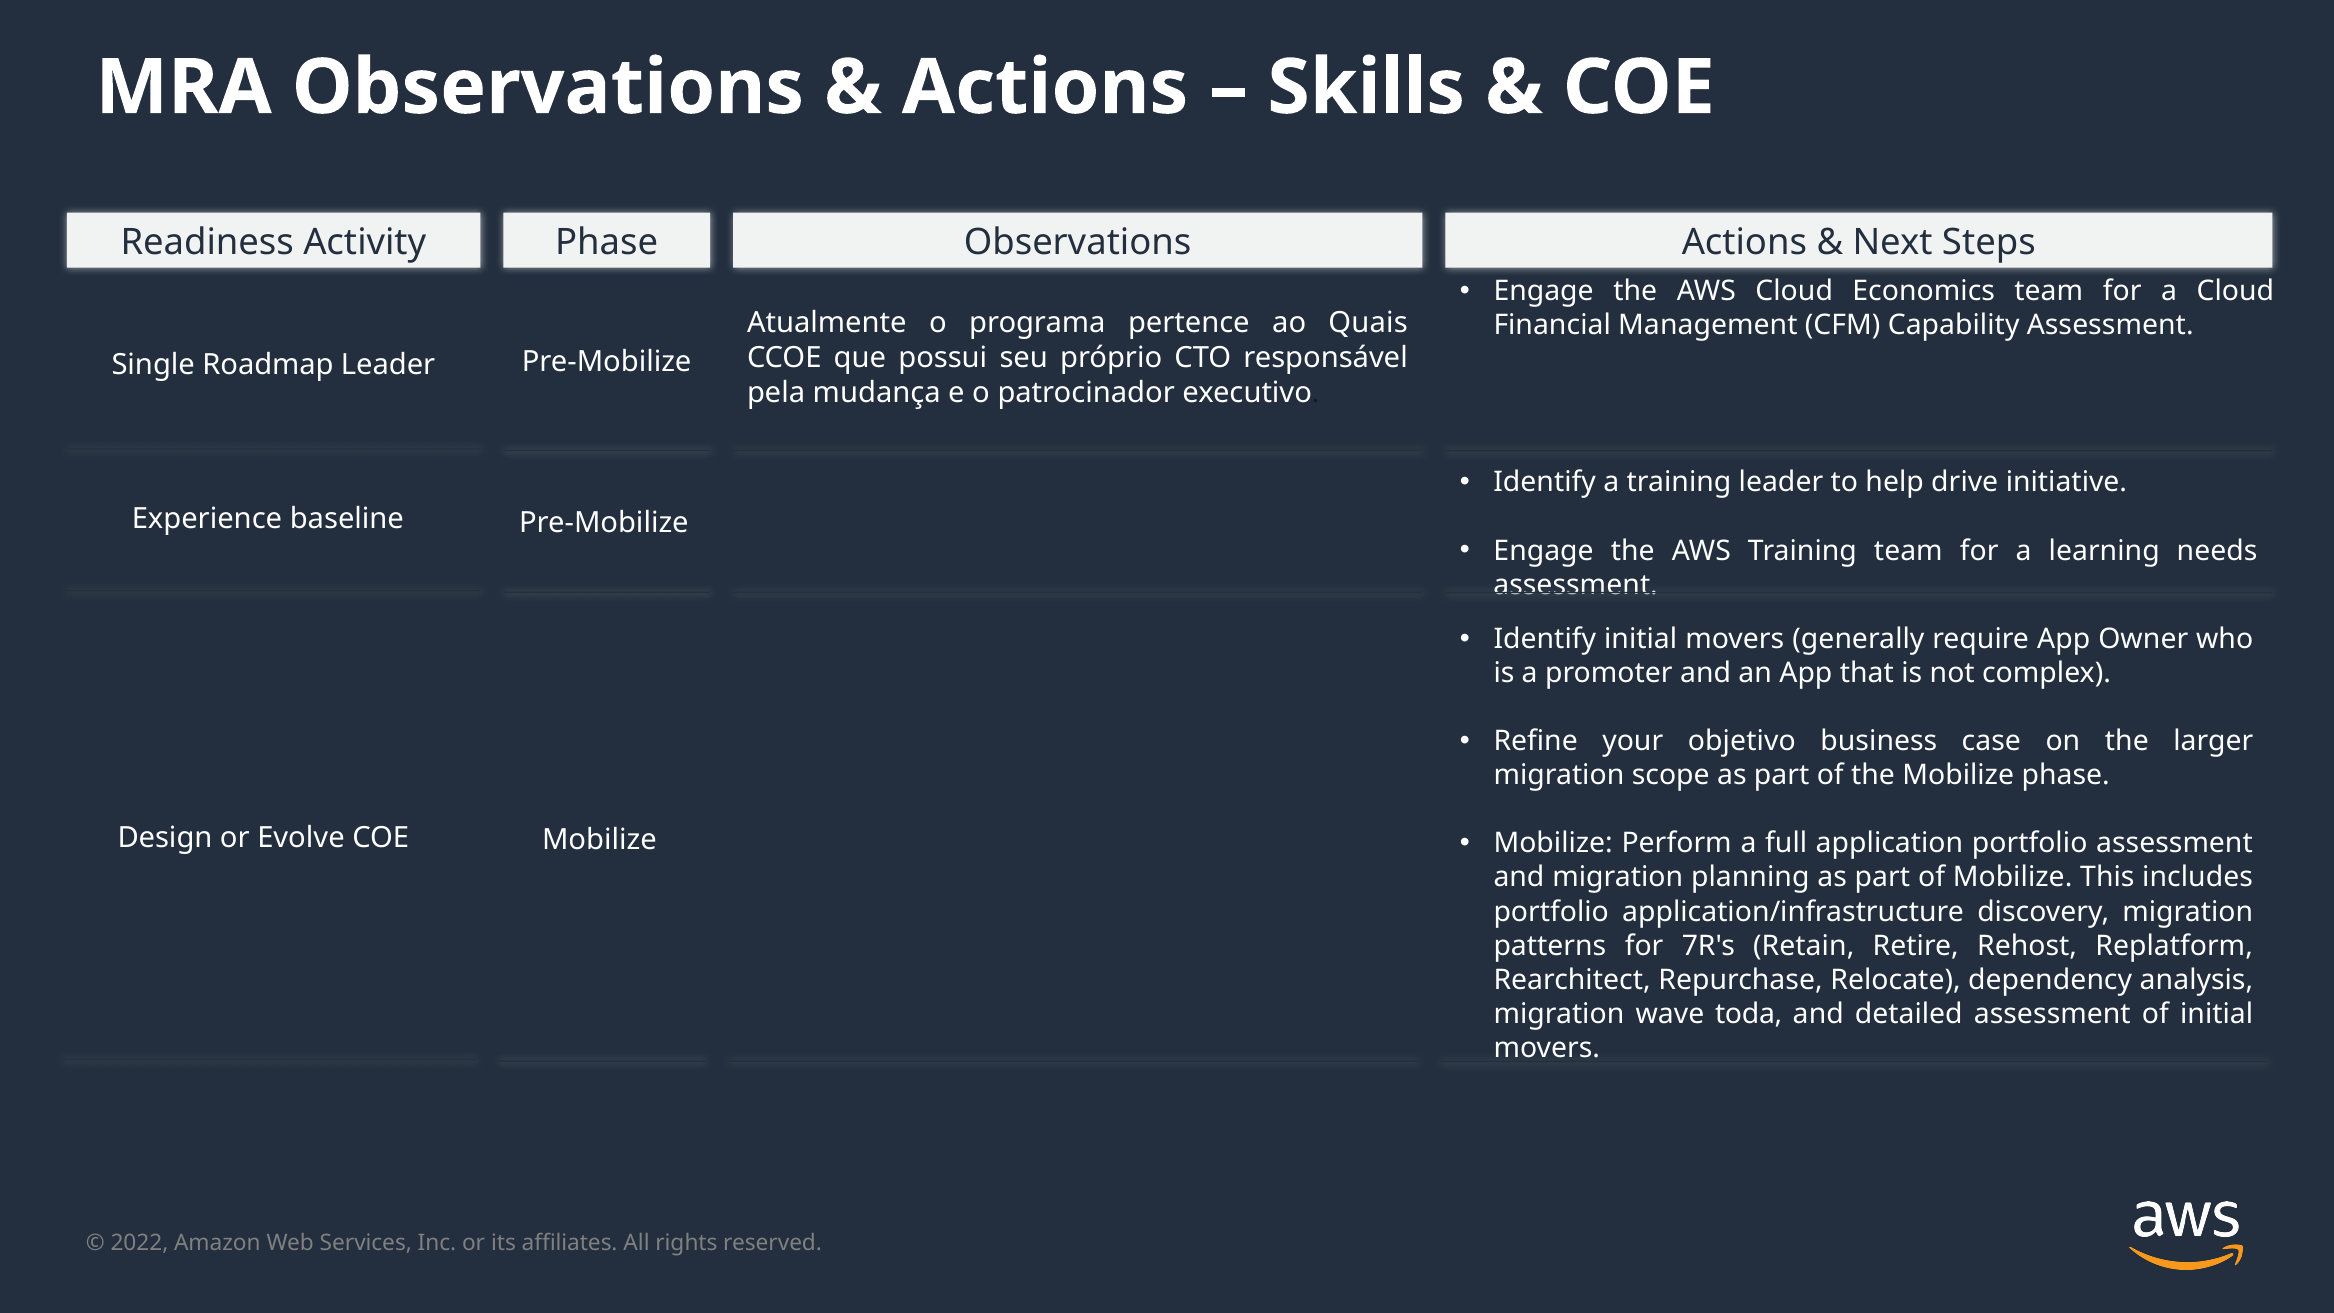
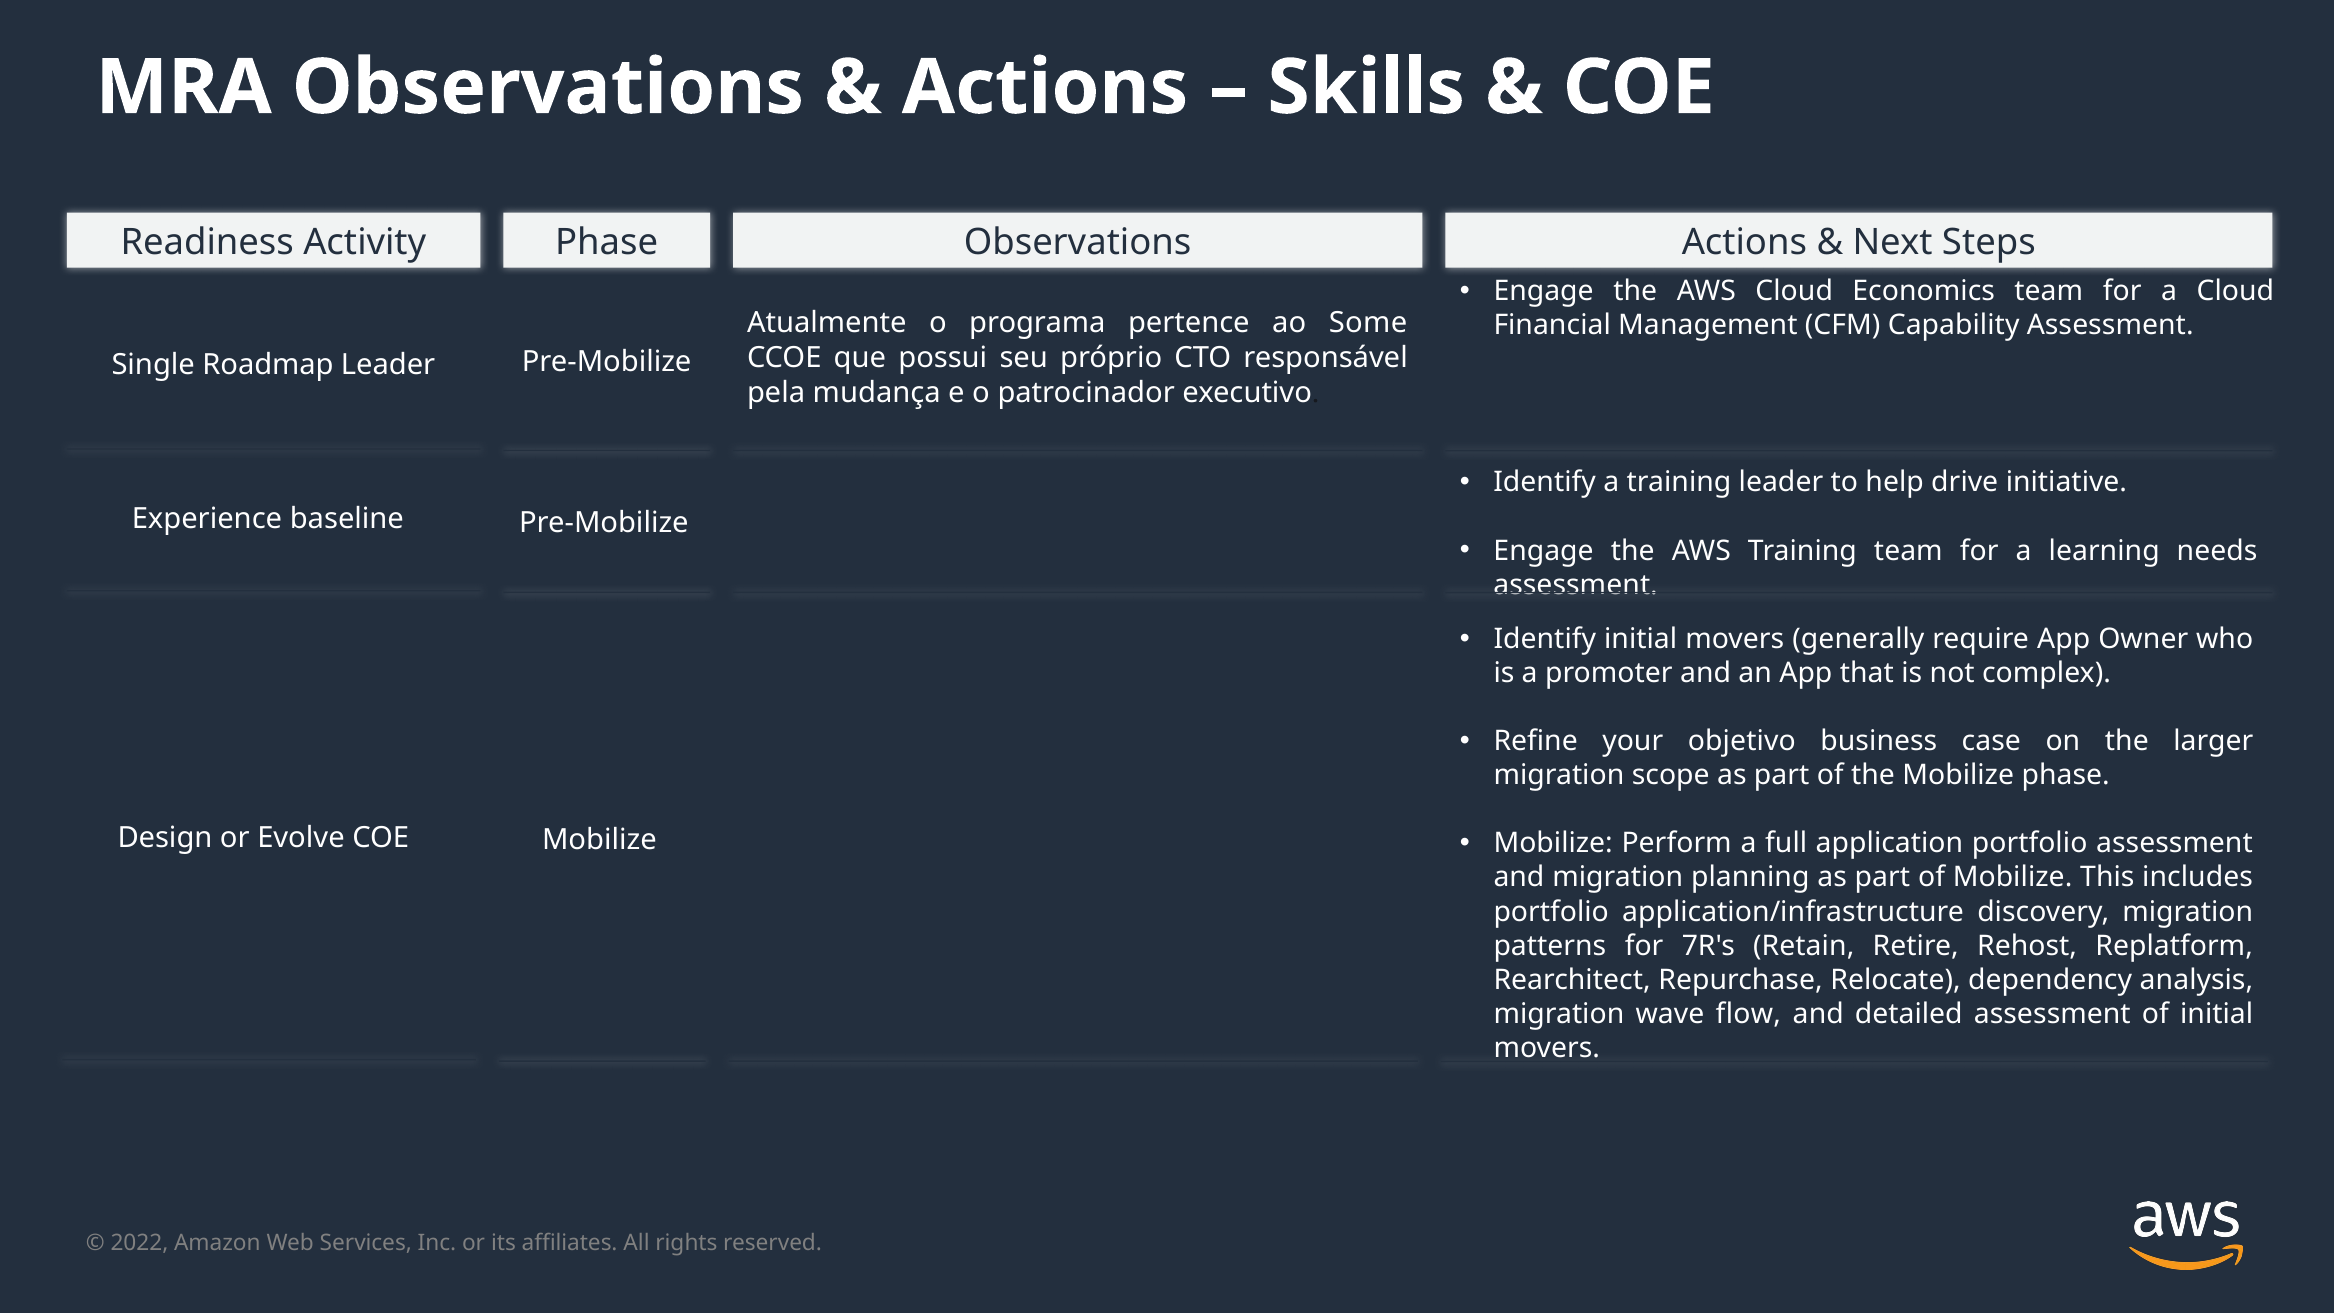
Quais: Quais -> Some (1368, 322)
toda: toda -> flow (1748, 1014)
